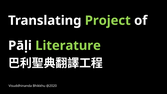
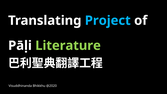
Project colour: light green -> light blue (108, 21)
